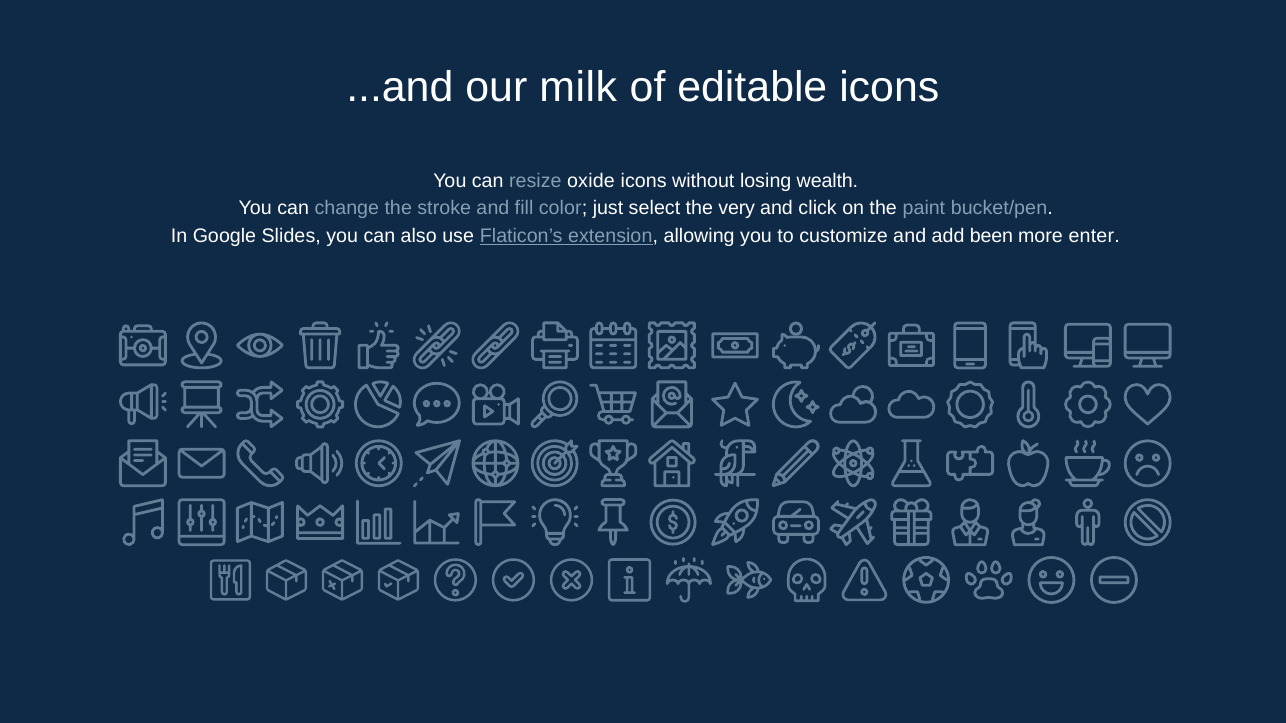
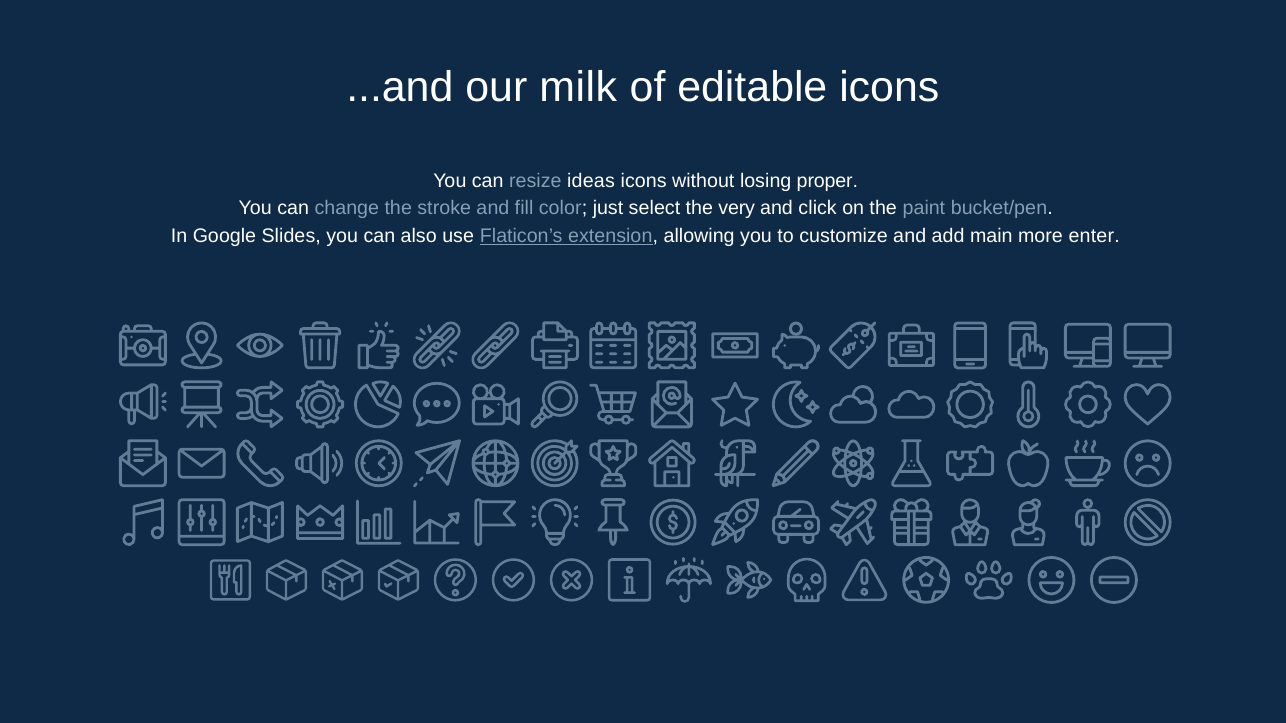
oxide: oxide -> ideas (591, 182)
wealth: wealth -> proper (827, 182)
been: been -> main (991, 236)
